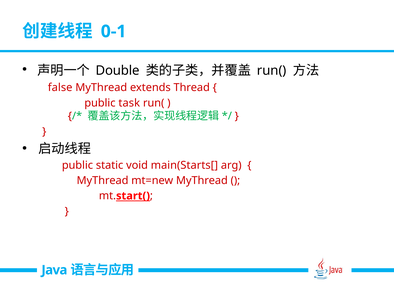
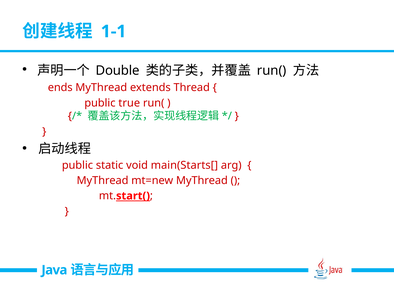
0-1: 0-1 -> 1-1 (114, 31)
false: false -> ends (60, 87)
task: task -> true (129, 103)
